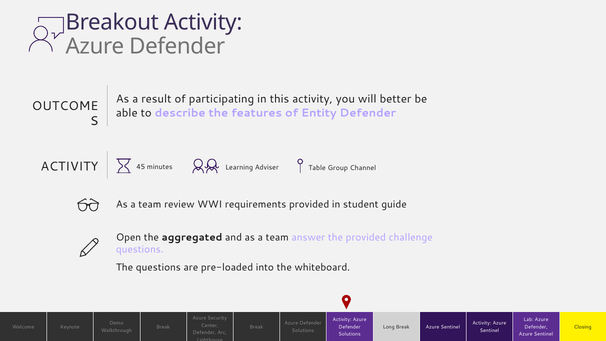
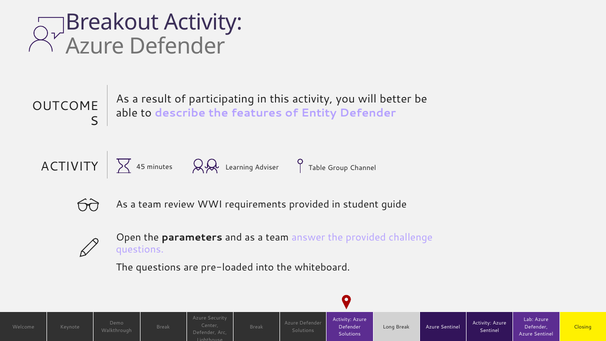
aggregated: aggregated -> parameters (192, 237)
